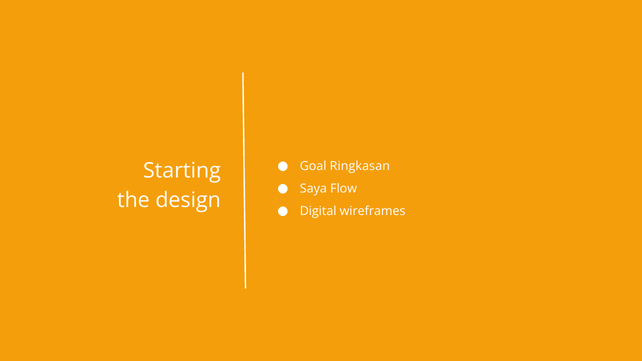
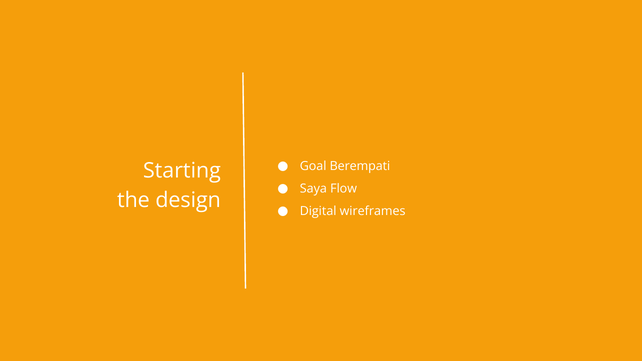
Ringkasan: Ringkasan -> Berempati (360, 166)
